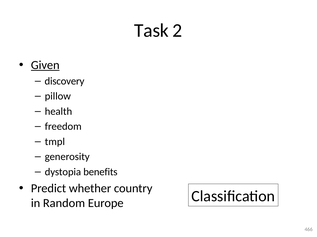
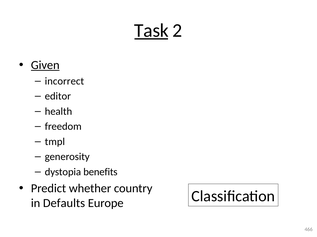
Task underline: none -> present (151, 31)
discovery: discovery -> incorrect (64, 81)
pillow: pillow -> editor (58, 97)
Random: Random -> Defaults (64, 204)
